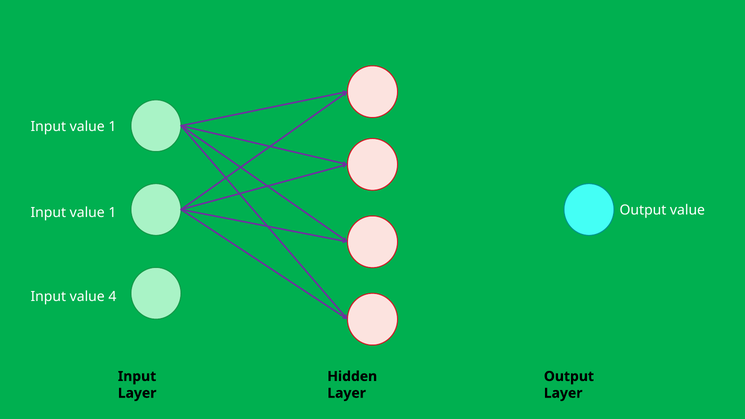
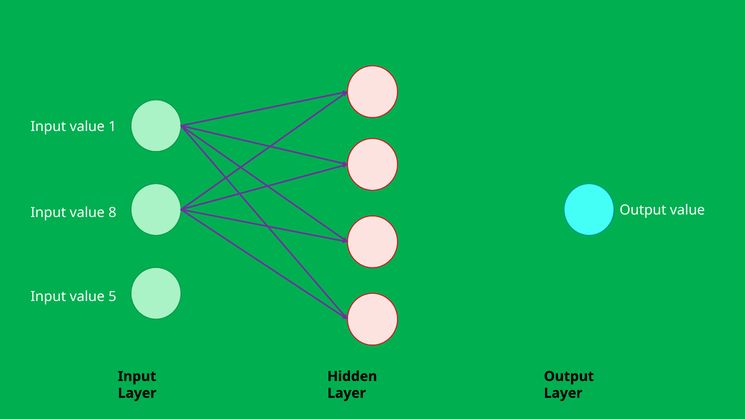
1: 1 -> 8 (112, 213)
4: 4 -> 5 (112, 297)
